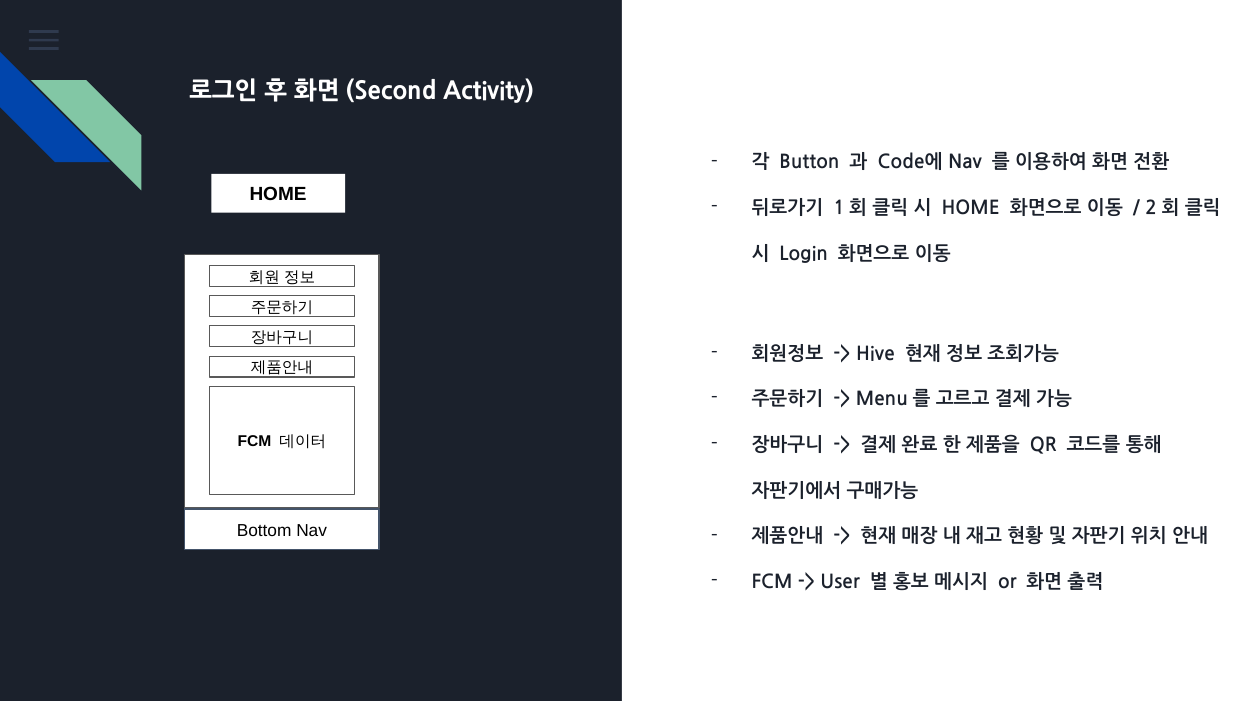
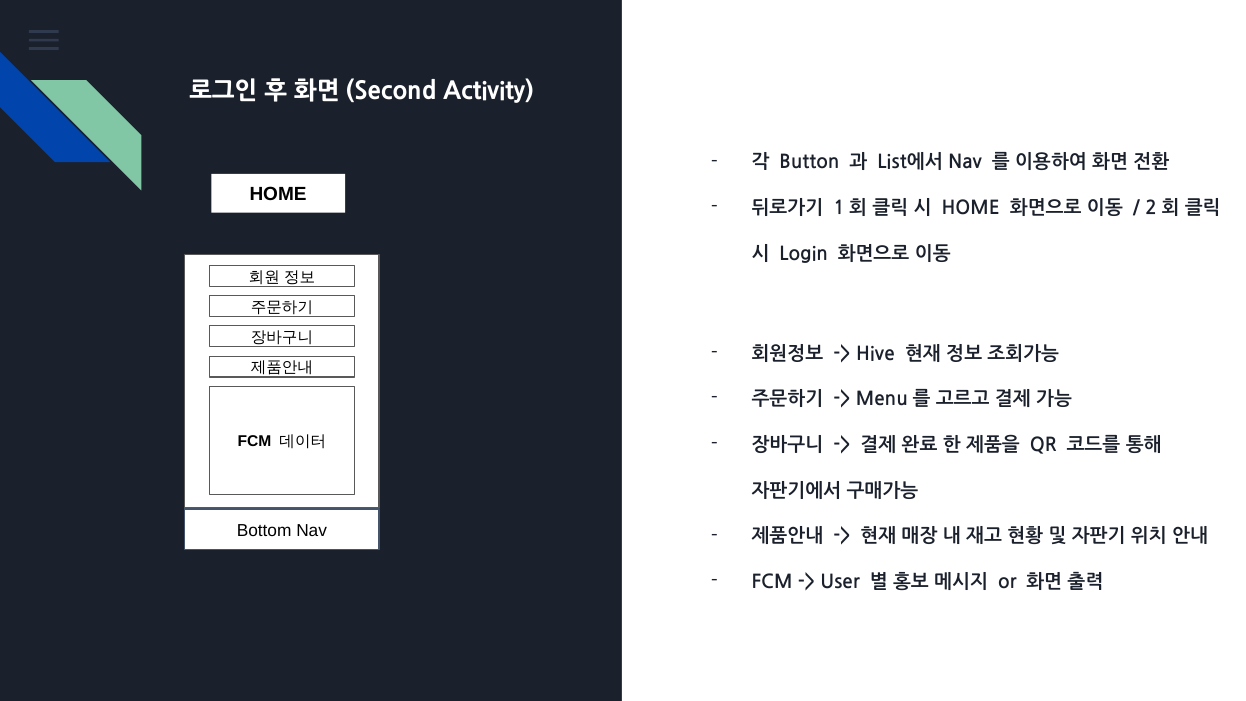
Code에: Code에 -> List에서 (910, 163)
